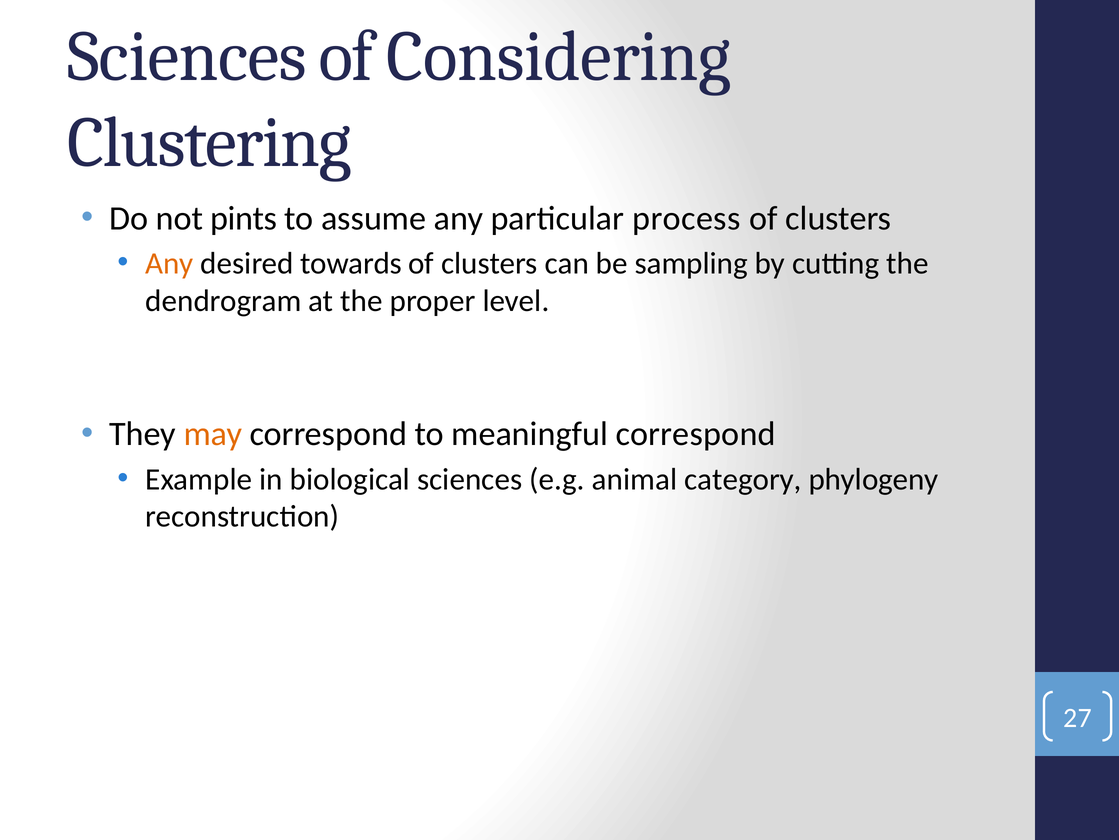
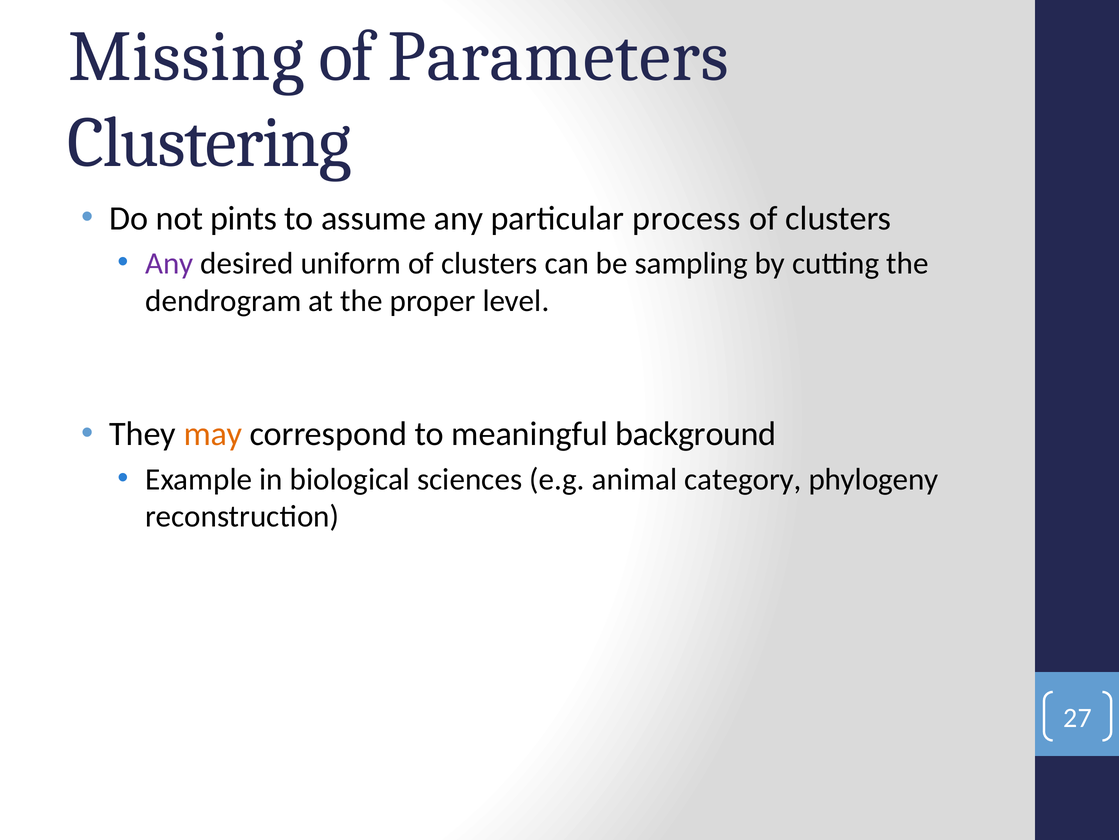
Sciences: Sciences -> Missing (186, 57)
Considering: Considering -> Parameters (558, 57)
Any colour: orange -> purple (169, 263)
towards: towards -> uniform (351, 263)
meaningful correspond: correspond -> background (696, 434)
